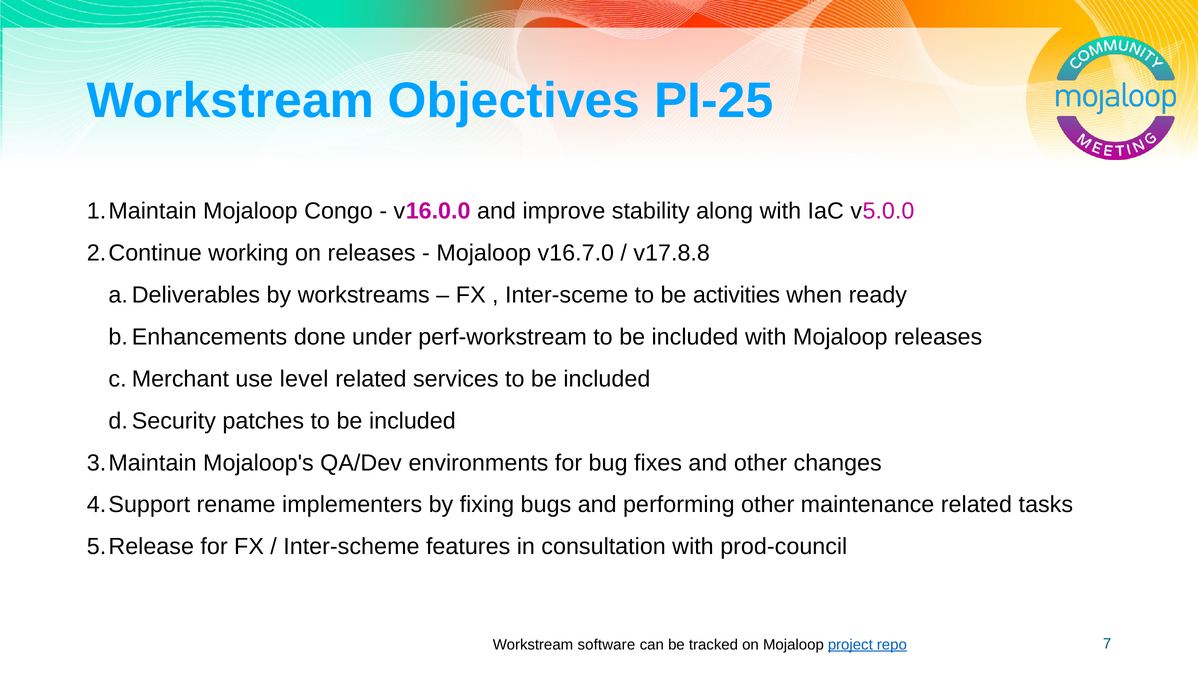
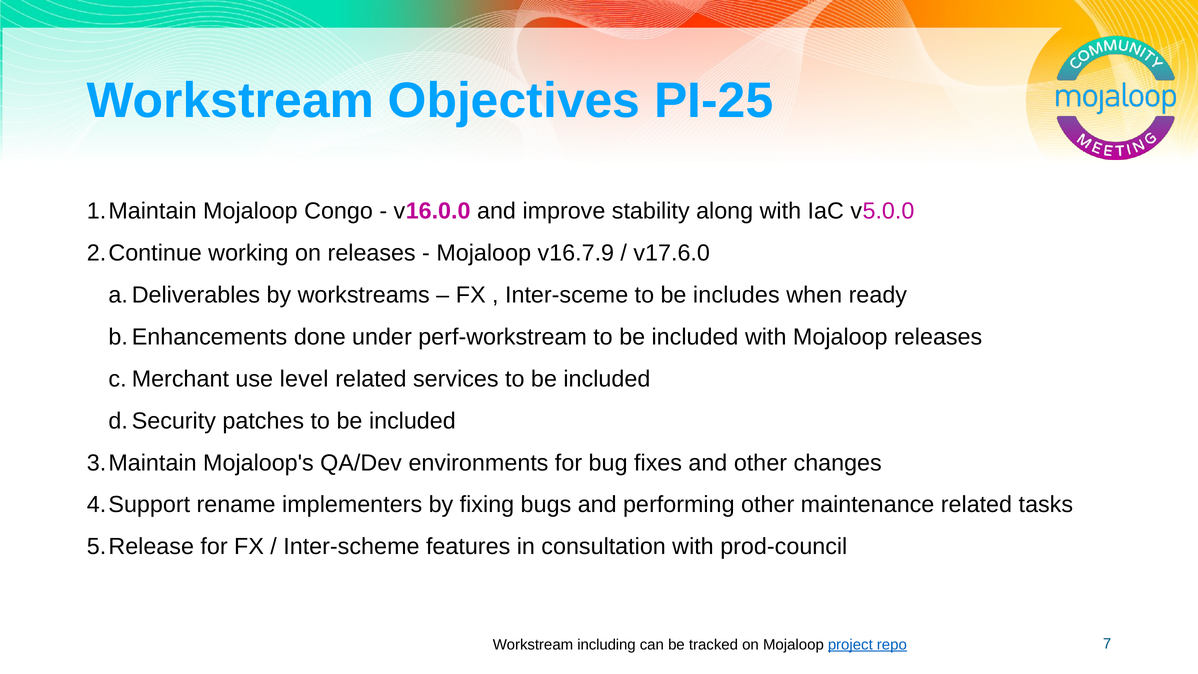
v16.7.0: v16.7.0 -> v16.7.9 (576, 253)
v17.8.8: v17.8.8 -> v17.6.0 (672, 253)
activities: activities -> includes (736, 295)
software: software -> including (606, 644)
